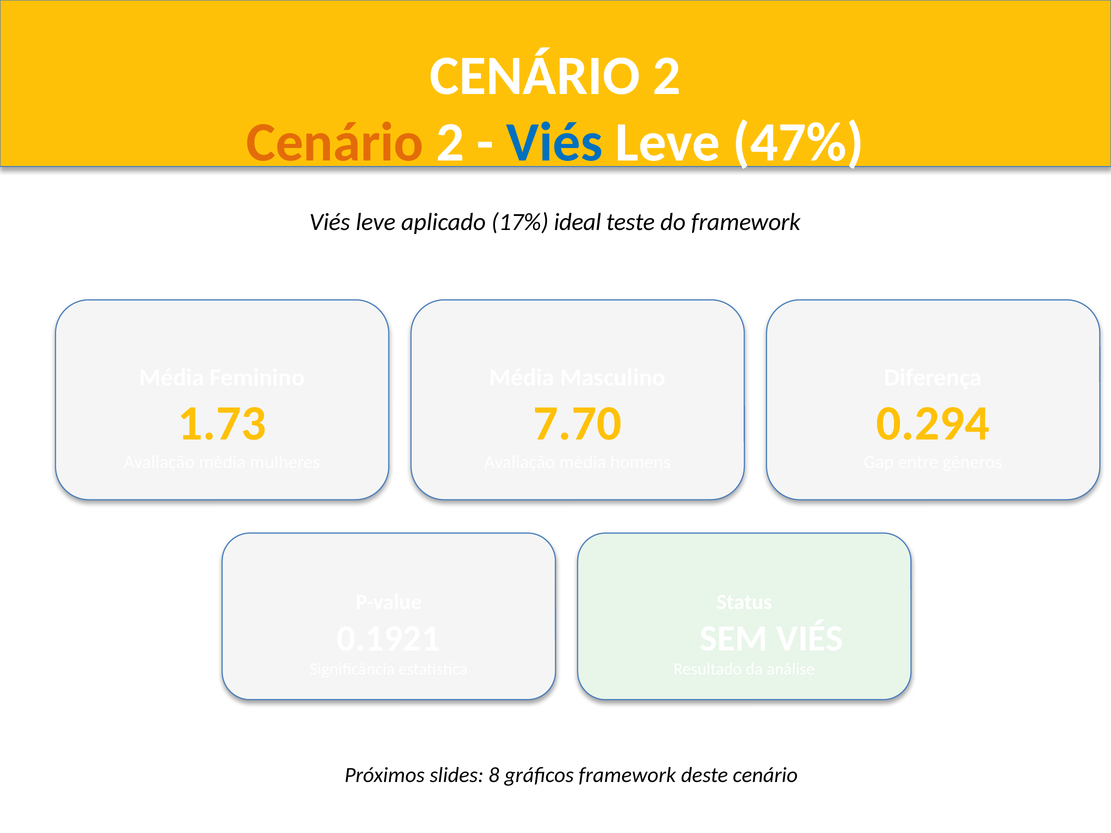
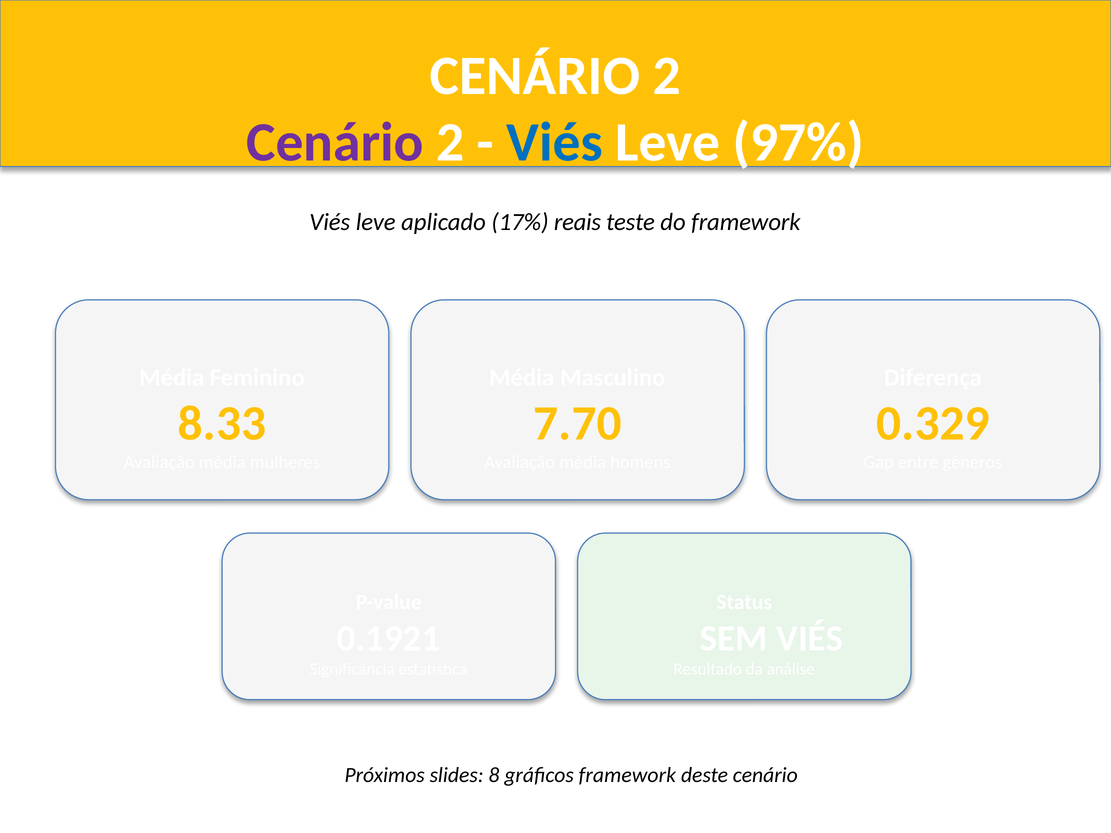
Cenário colour: orange -> purple (335, 143)
47%: 47% -> 97% (798, 143)
ideal: ideal -> reais (578, 222)
1.73: 1.73 -> 8.33 (222, 424)
0.294: 0.294 -> 0.329 (933, 424)
